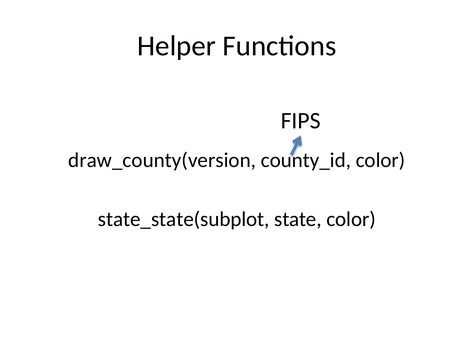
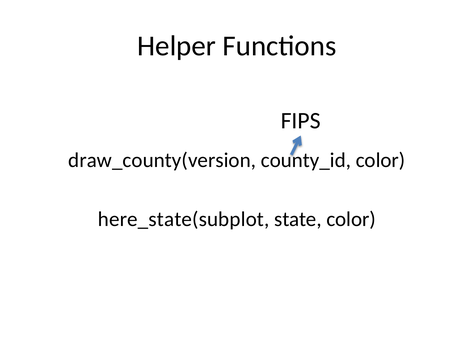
state_state(subplot: state_state(subplot -> here_state(subplot (184, 220)
